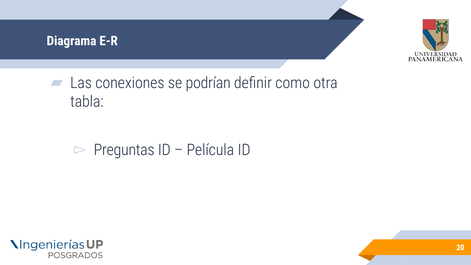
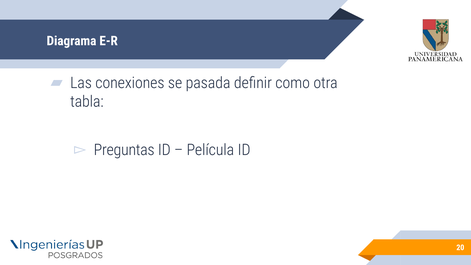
podrían: podrían -> pasada (208, 83)
